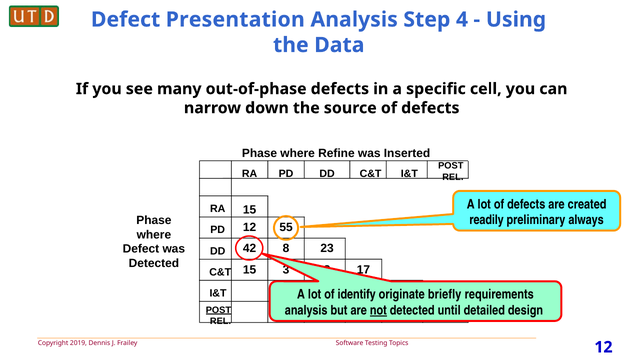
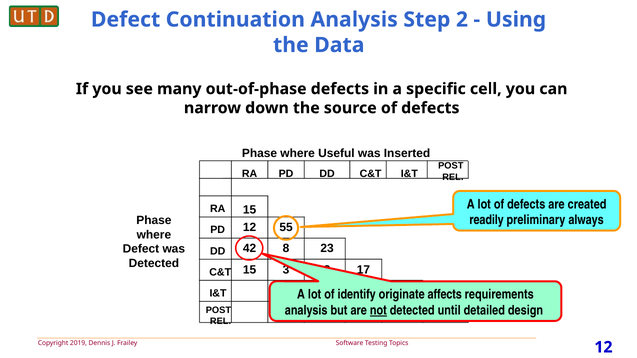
Presentation: Presentation -> Continuation (235, 20)
4: 4 -> 2 (462, 20)
Refine: Refine -> Useful (336, 154)
briefly: briefly -> affects (445, 295)
POST underline: present -> none (218, 310)
